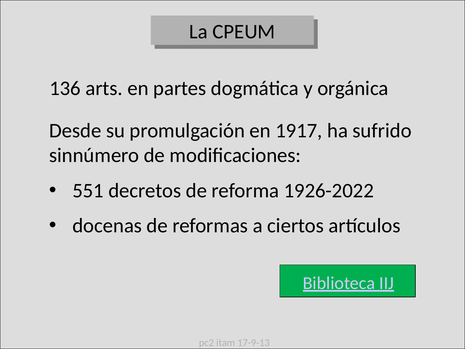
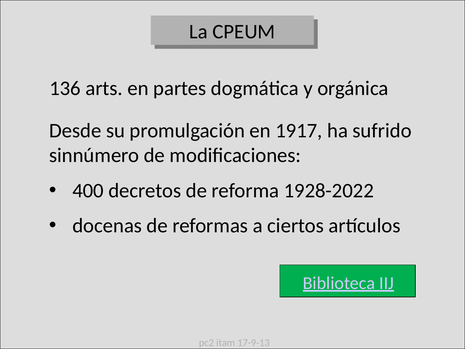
551: 551 -> 400 (88, 191)
1926-2022: 1926-2022 -> 1928-2022 (329, 191)
